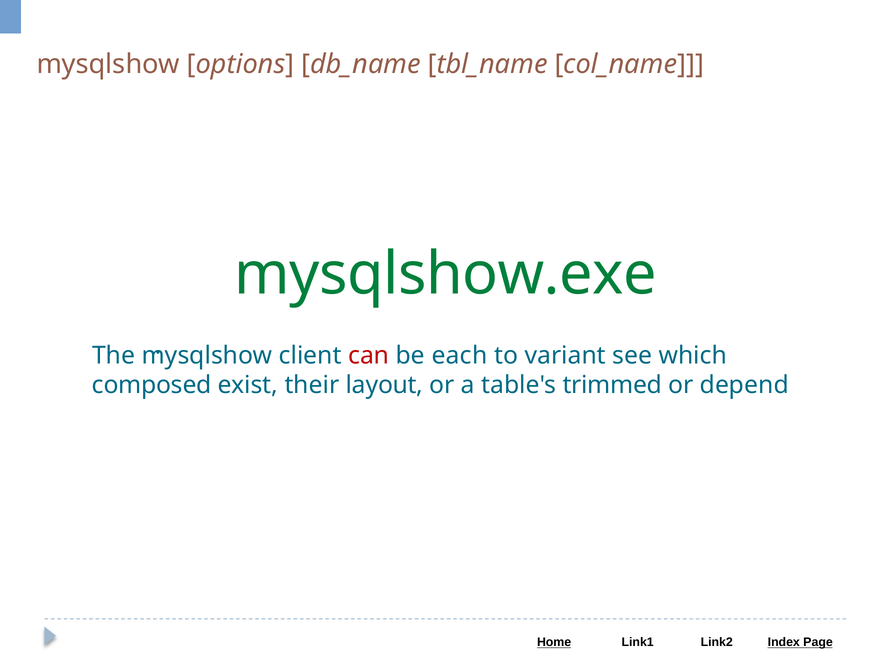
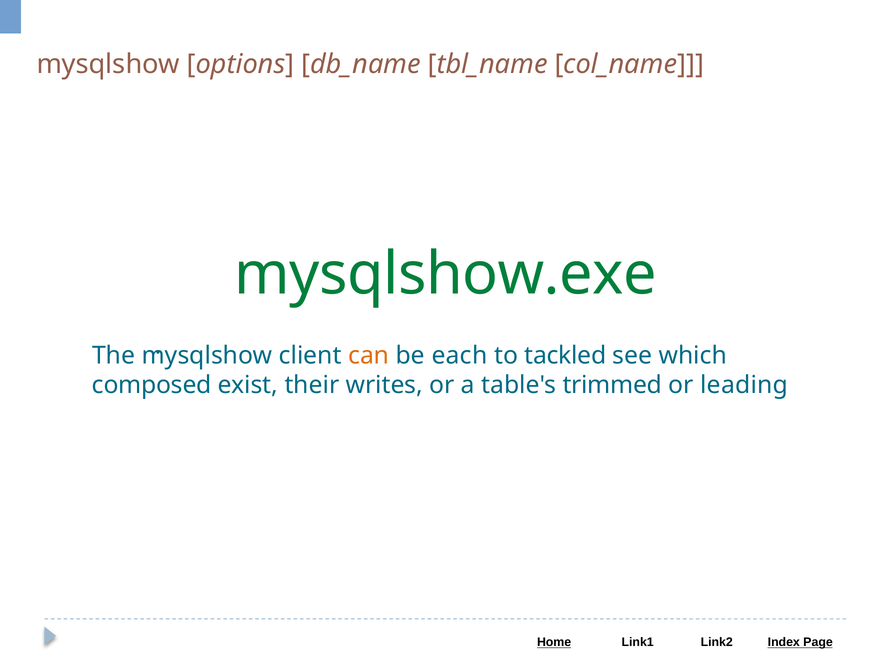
can colour: red -> orange (369, 356)
variant: variant -> tackled (565, 356)
layout: layout -> writes (384, 385)
depend: depend -> leading (744, 385)
